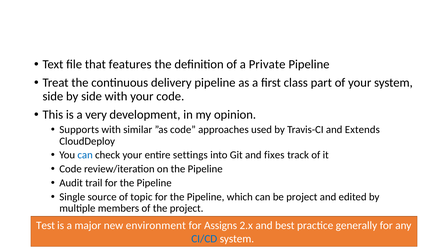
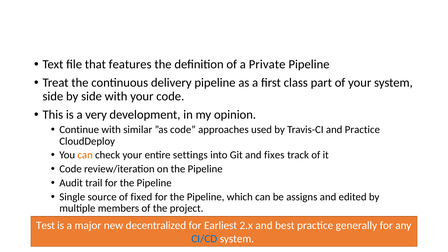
Supports: Supports -> Continue (79, 130)
and Extends: Extends -> Practice (362, 130)
can colour: blue -> orange (85, 155)
topic: topic -> fixed (141, 197)
be project: project -> assigns (302, 197)
environment: environment -> decentralized (156, 225)
Assigns: Assigns -> Earliest (221, 225)
